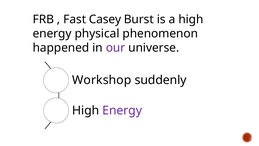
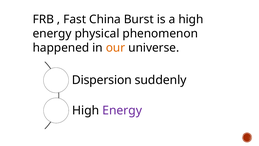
Casey: Casey -> China (105, 19)
our colour: purple -> orange (116, 48)
Workshop: Workshop -> Dispersion (102, 80)
